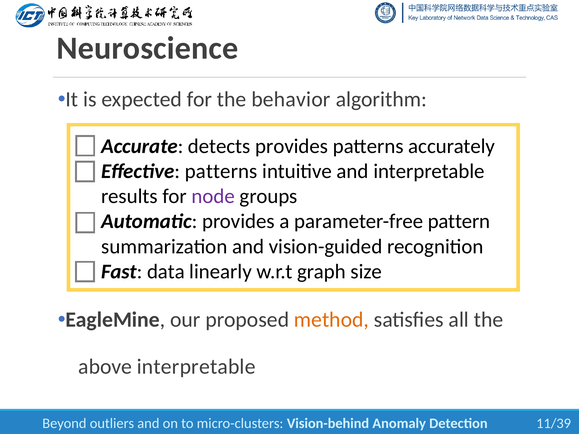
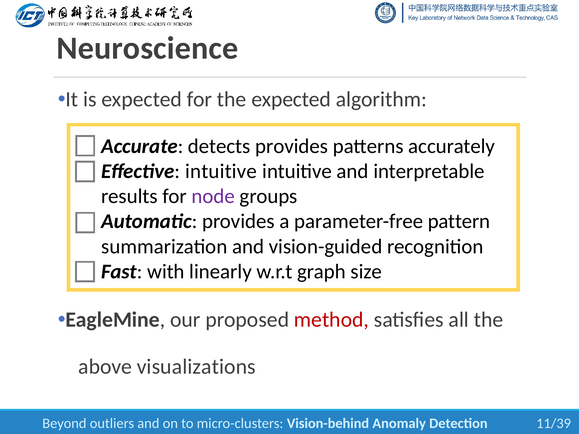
the behavior: behavior -> expected (291, 99)
Effective patterns: patterns -> intuitive (221, 171)
data: data -> with (166, 272)
method colour: orange -> red (331, 320)
above interpretable: interpretable -> visualizations (196, 367)
